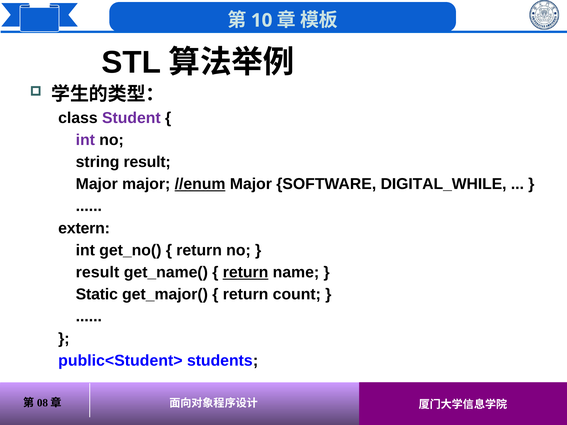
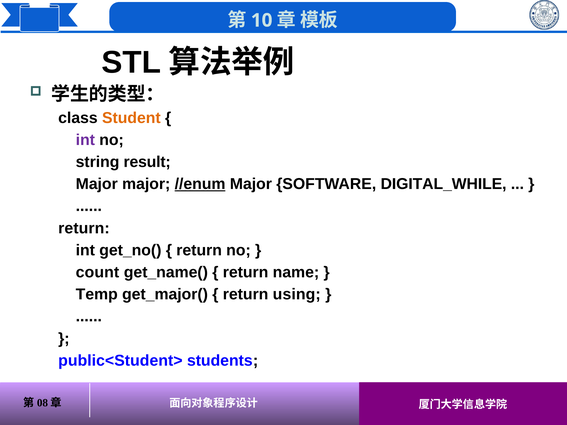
Student colour: purple -> orange (131, 118)
extern: extern -> return (84, 228)
result: result -> count (97, 272)
return underline: present -> none (246, 272)
Static: Static -> Temp (97, 295)
count: count -> using (297, 295)
